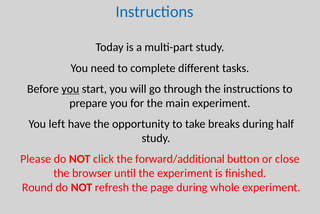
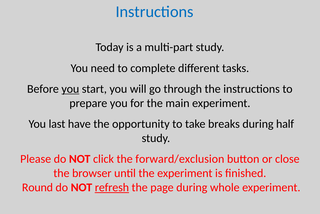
left: left -> last (57, 124)
forward/additional: forward/additional -> forward/exclusion (180, 159)
refresh underline: none -> present (112, 187)
